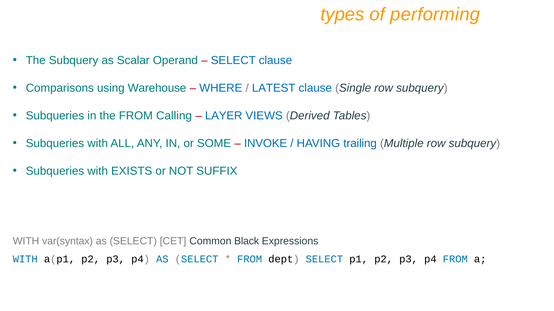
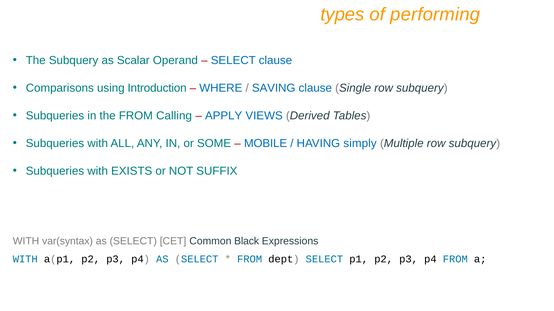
Warehouse: Warehouse -> Introduction (157, 88)
LATEST: LATEST -> SAVING (274, 88)
LAYER: LAYER -> APPLY (224, 116)
INVOKE: INVOKE -> MOBILE (266, 144)
trailing: trailing -> simply (360, 144)
